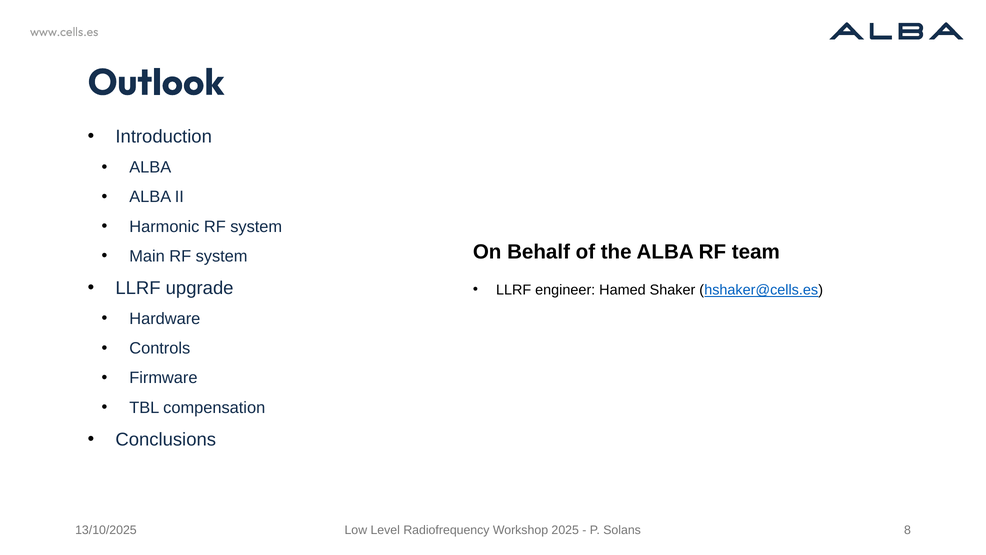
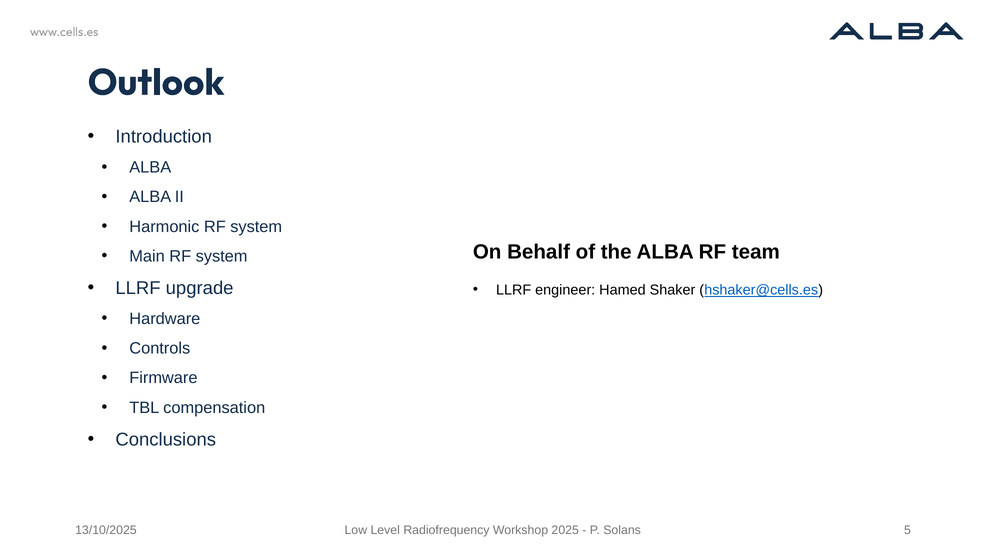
8: 8 -> 5 (907, 530)
